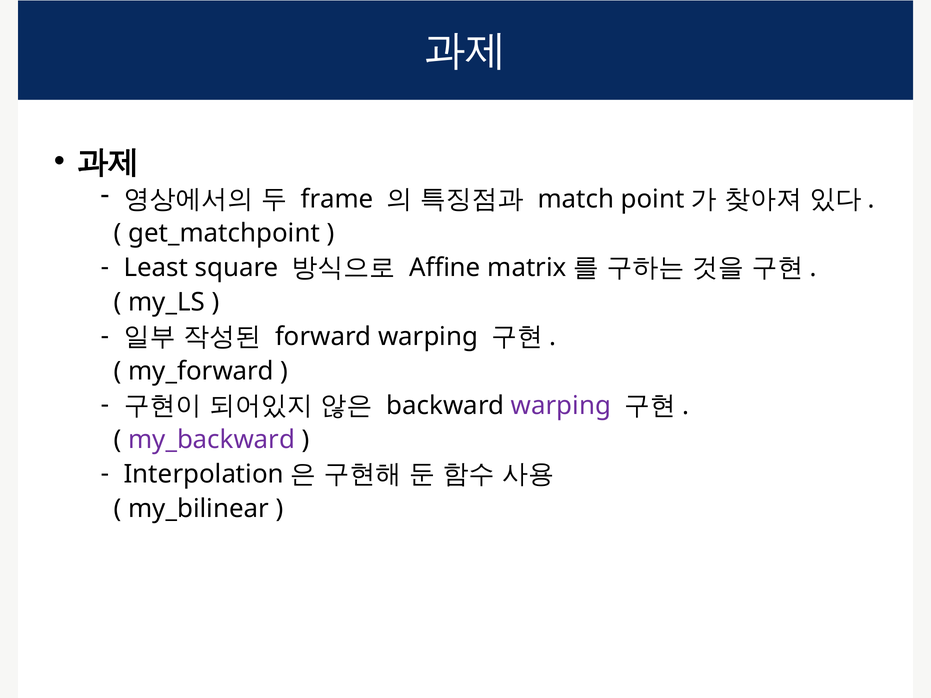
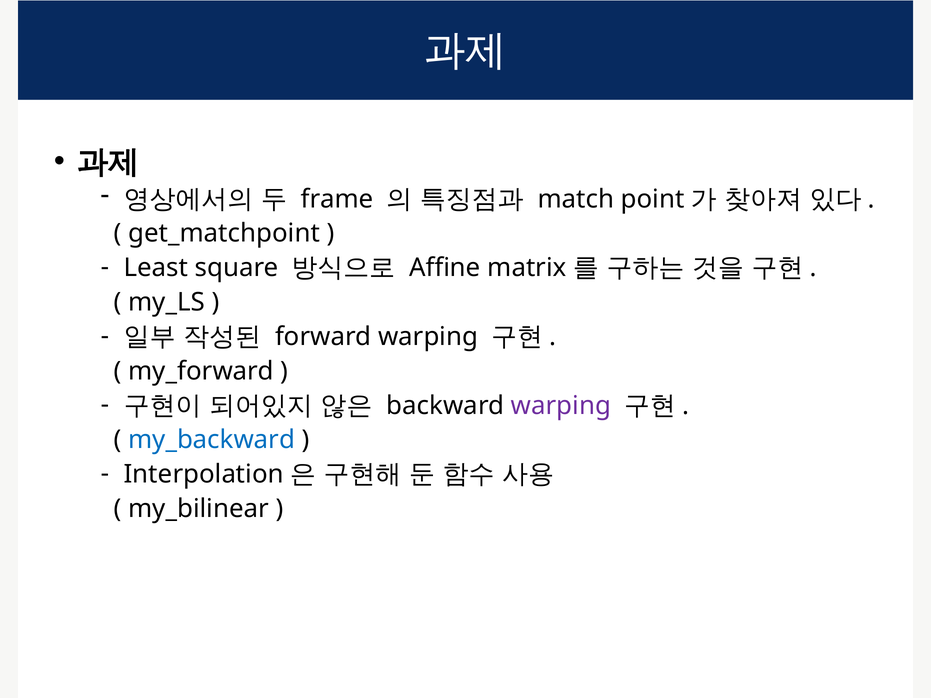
my_backward colour: purple -> blue (212, 440)
